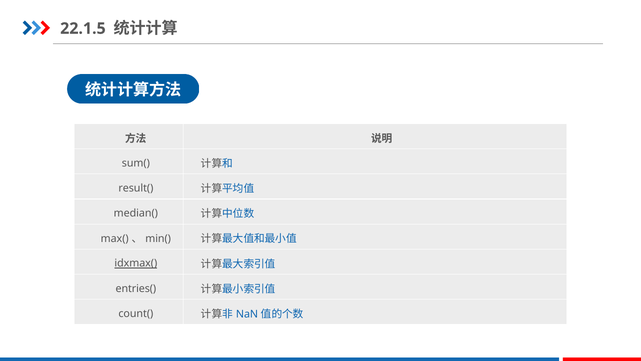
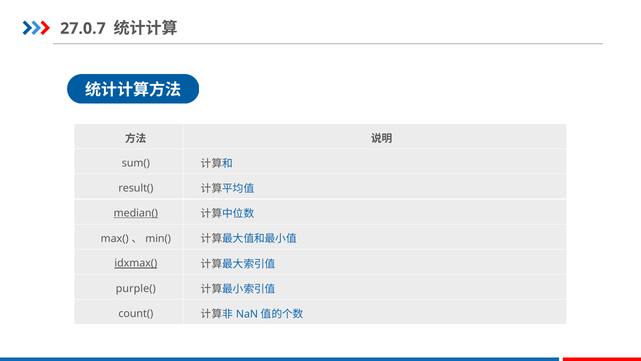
22.1.5: 22.1.5 -> 27.0.7 (83, 28)
median( underline: none -> present (136, 213)
entries(: entries( -> purple( (136, 288)
